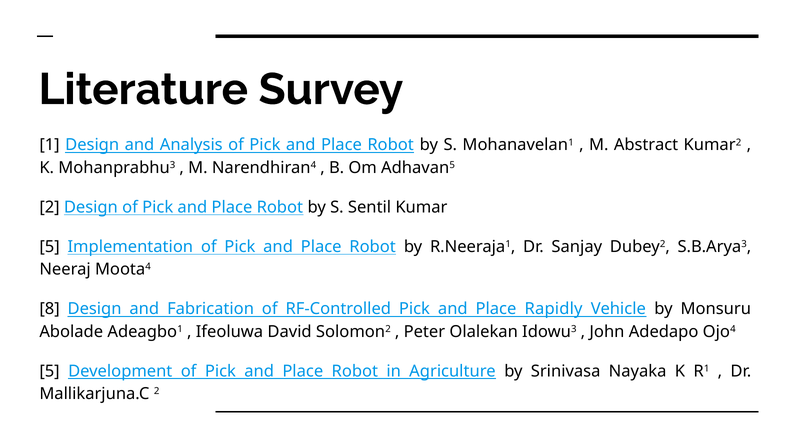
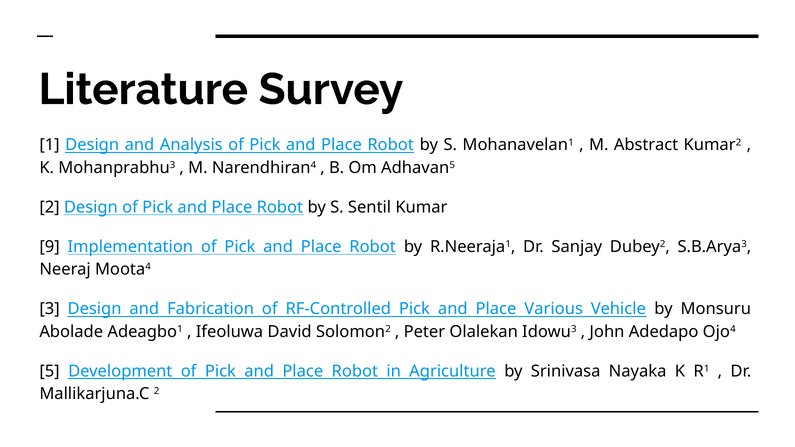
5: 5 -> 9 (50, 247)
8: 8 -> 3 (50, 309)
Rapidly: Rapidly -> Various (554, 309)
